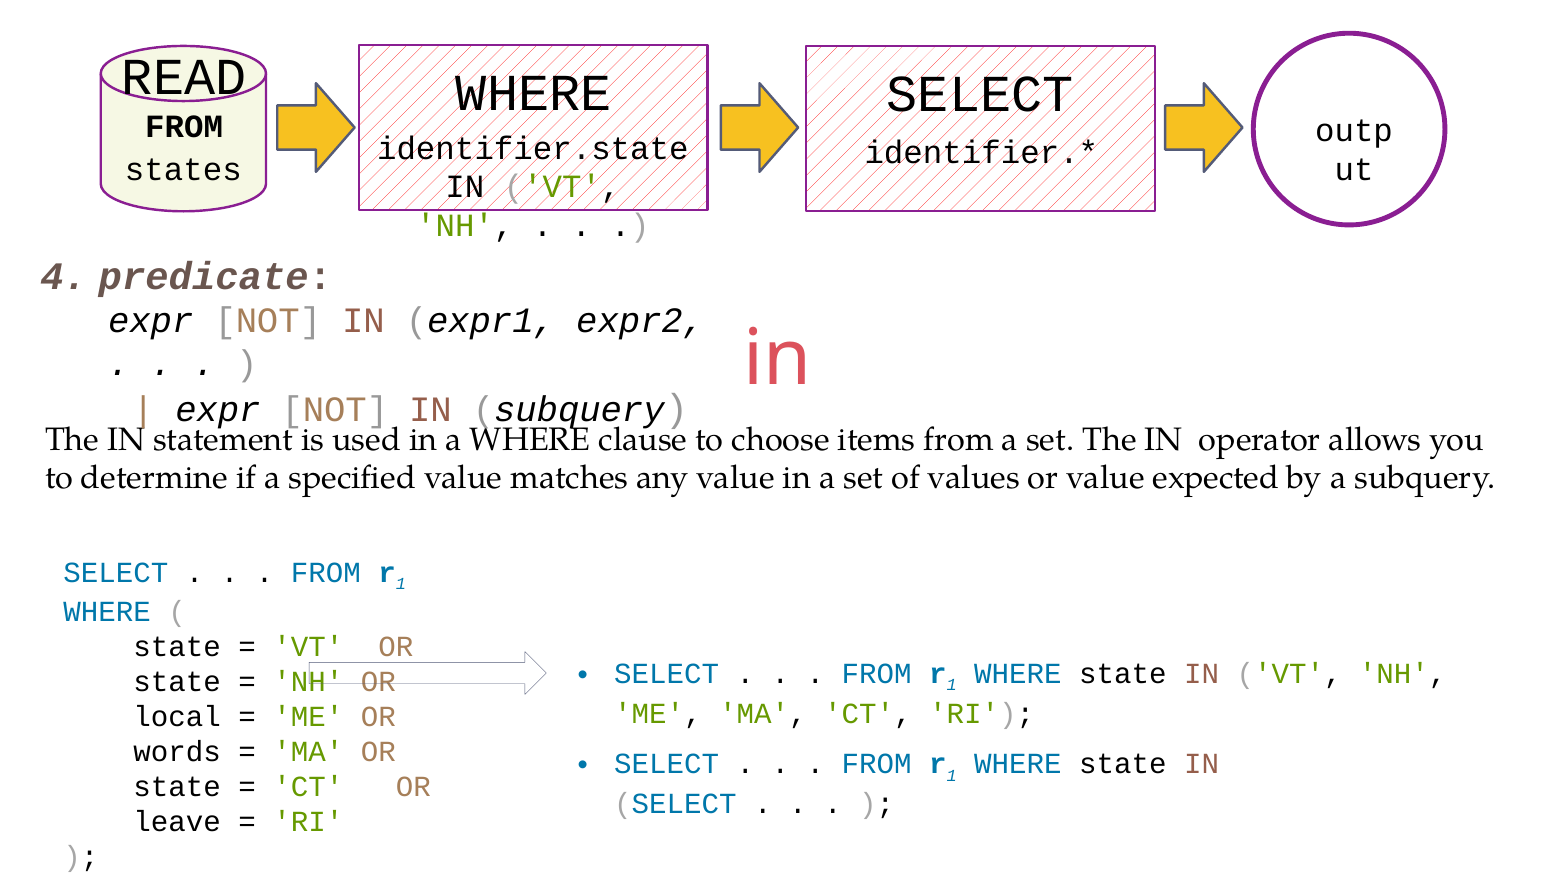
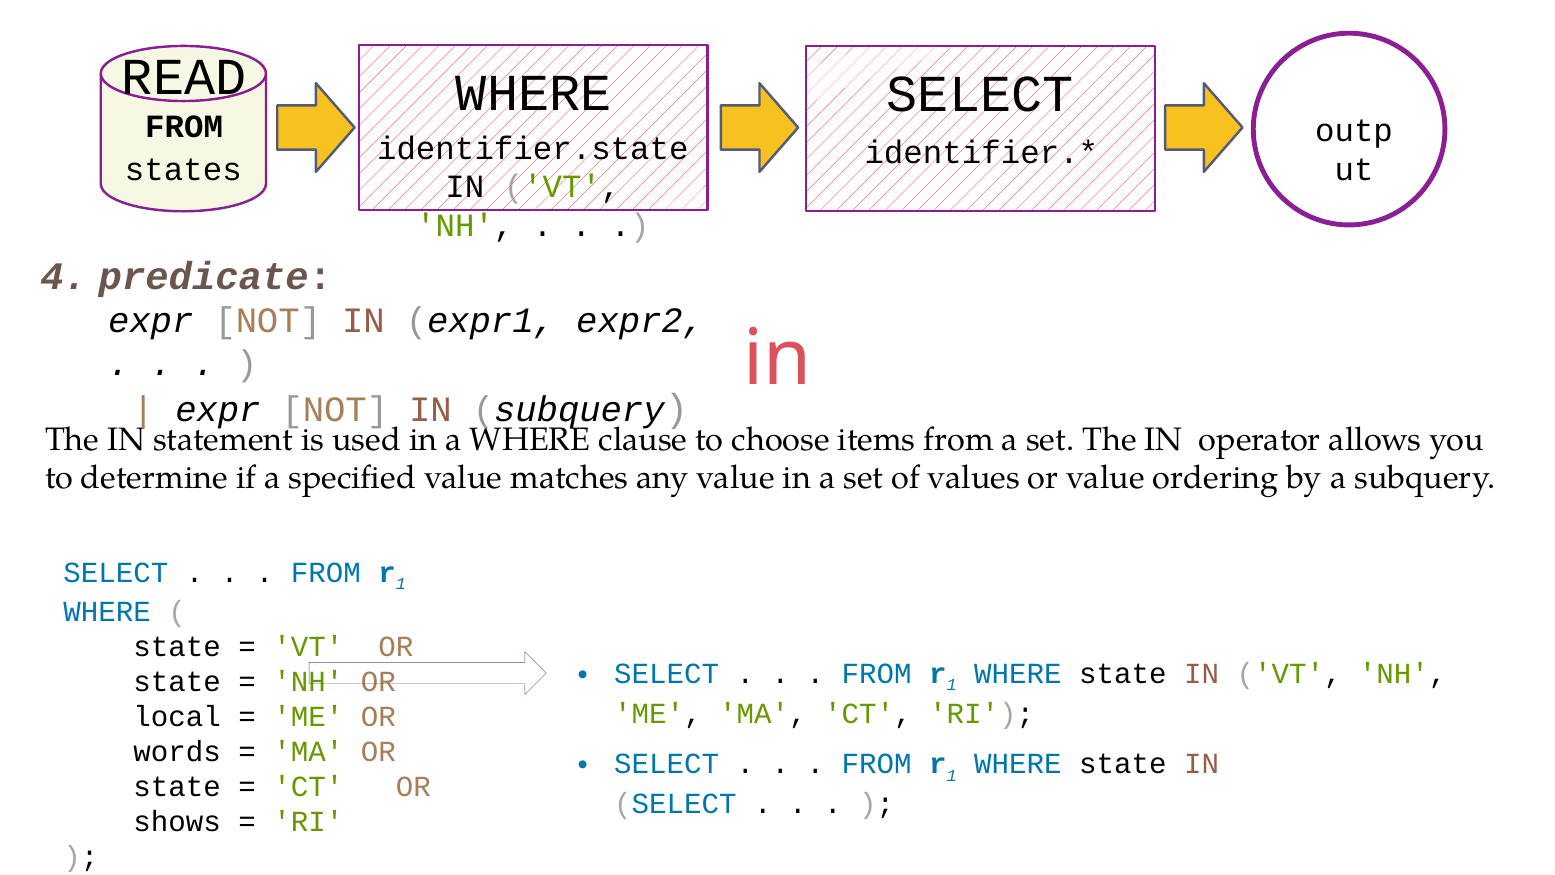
expected: expected -> ordering (1216, 478)
leave: leave -> shows (177, 822)
